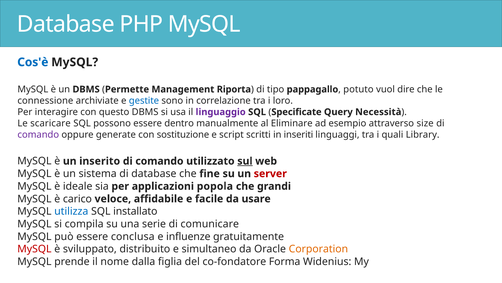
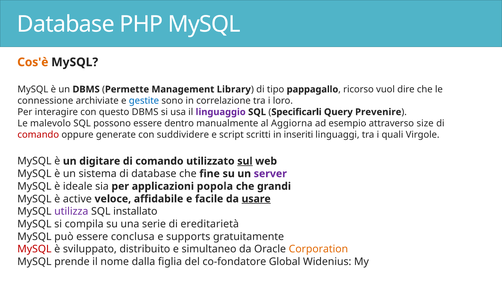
Cos'è colour: blue -> orange (33, 62)
Riporta: Riporta -> Library (234, 89)
potuto: potuto -> ricorso (358, 89)
Specificate: Specificate -> Specificarli (296, 112)
Necessità: Necessità -> Prevenire (378, 112)
scaricare: scaricare -> malevolo (51, 123)
Eliminare: Eliminare -> Aggiorna (292, 123)
comando colour: purple -> red (38, 134)
sostituzione: sostituzione -> suddividere (183, 134)
Library: Library -> Virgole (423, 134)
inserito: inserito -> digitare (100, 161)
server colour: red -> purple (270, 173)
carico: carico -> active (77, 198)
usare underline: none -> present (256, 198)
utilizza colour: blue -> purple (71, 211)
comunicare: comunicare -> ereditarietà (210, 224)
influenze: influenze -> supports (188, 236)
Forma: Forma -> Global (285, 261)
